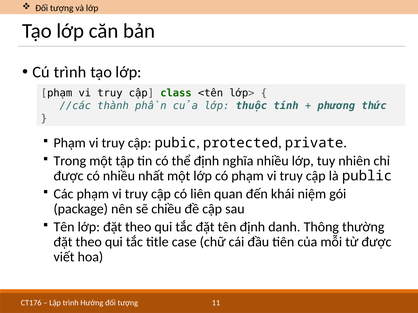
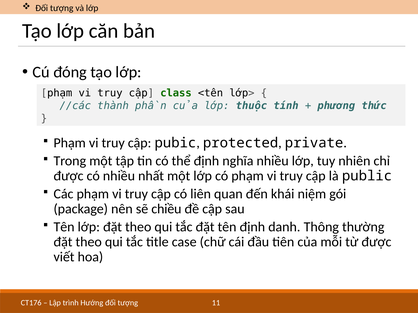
Cú trình: trình -> đóng (70, 72)
